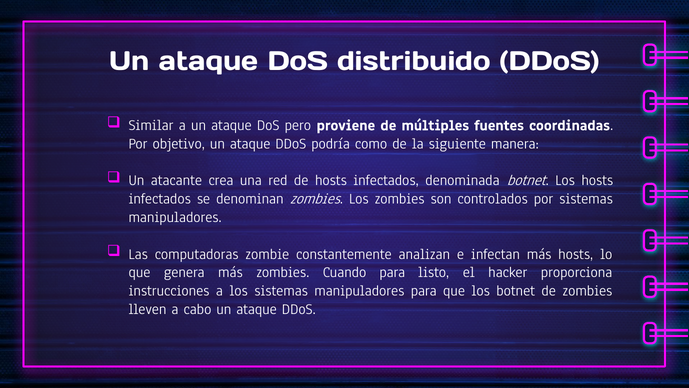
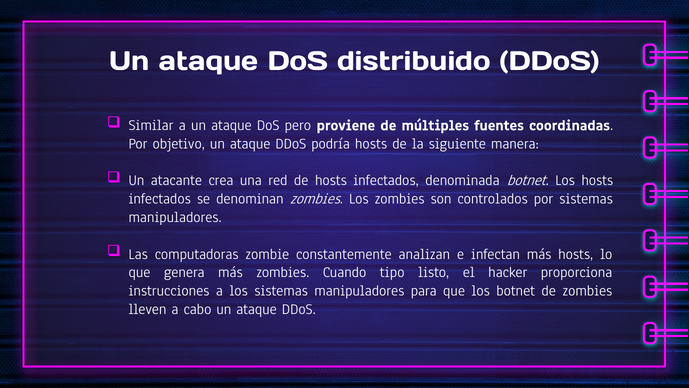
podría como: como -> hosts (371, 143)
Cuando para: para -> tipo (392, 272)
